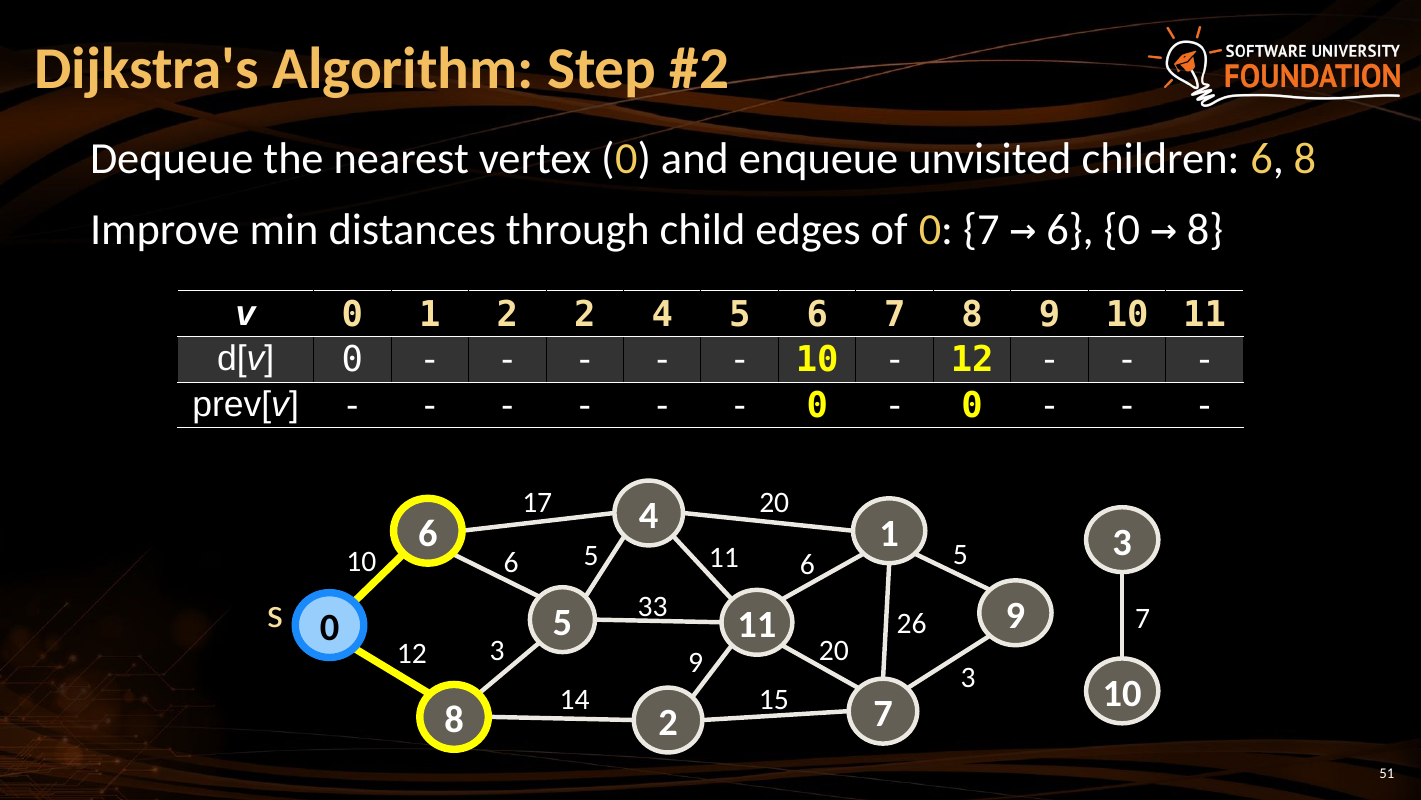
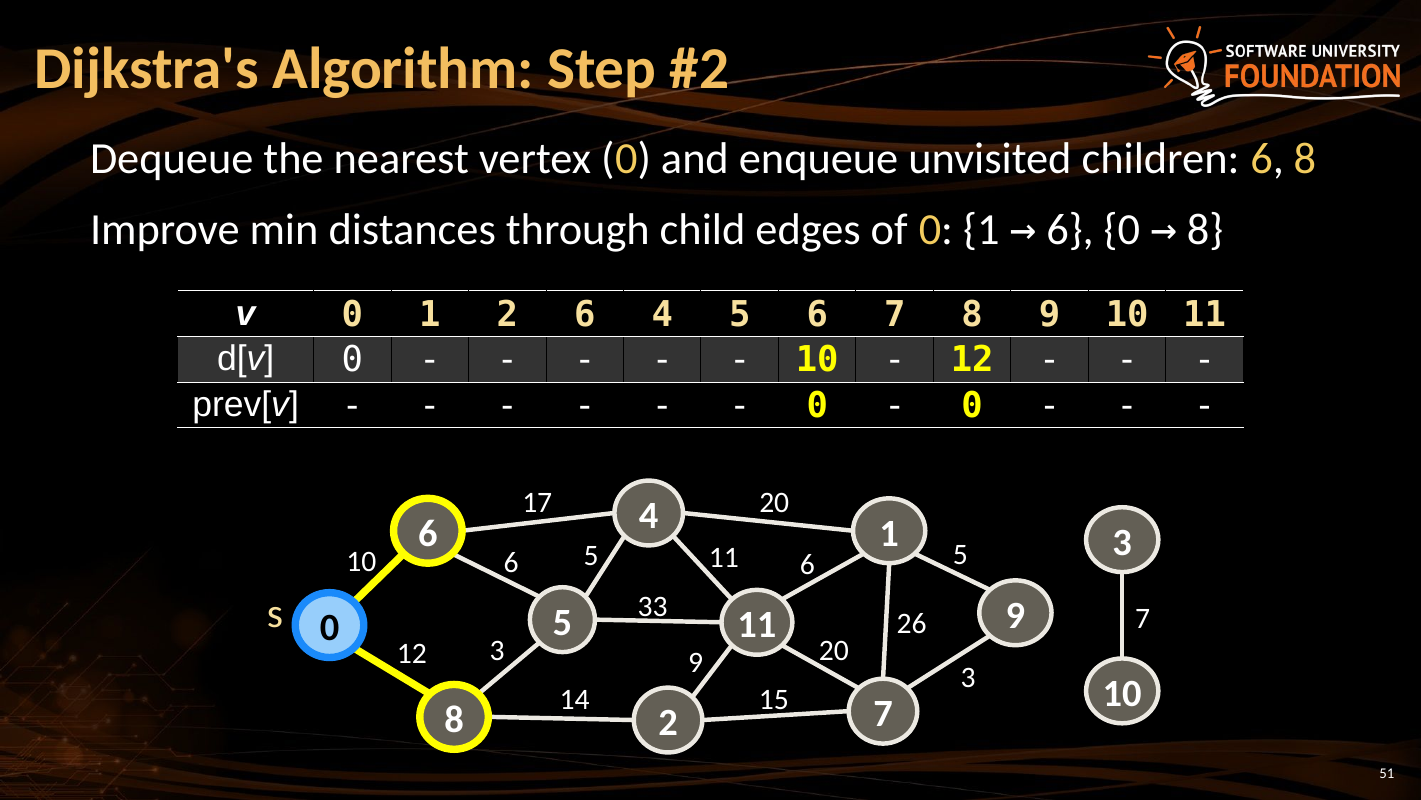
of 0 7: 7 -> 1 (981, 229)
2 2: 2 -> 6 (585, 314)
